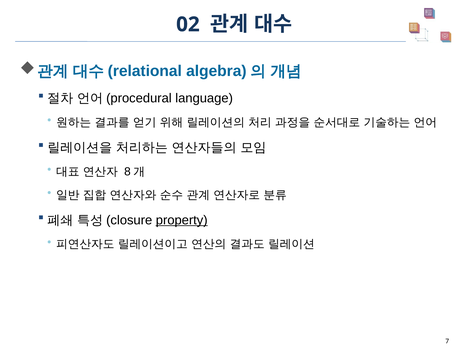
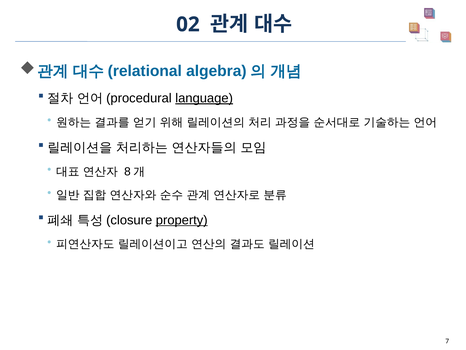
language underline: none -> present (204, 98)
